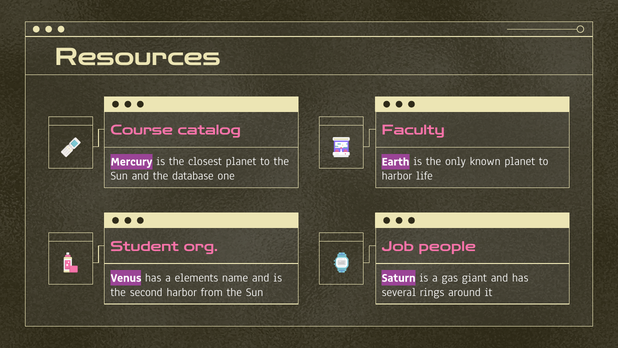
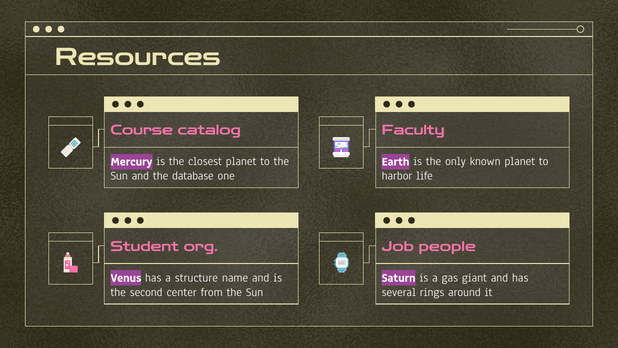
elements: elements -> structure (196, 277)
second harbor: harbor -> center (182, 292)
